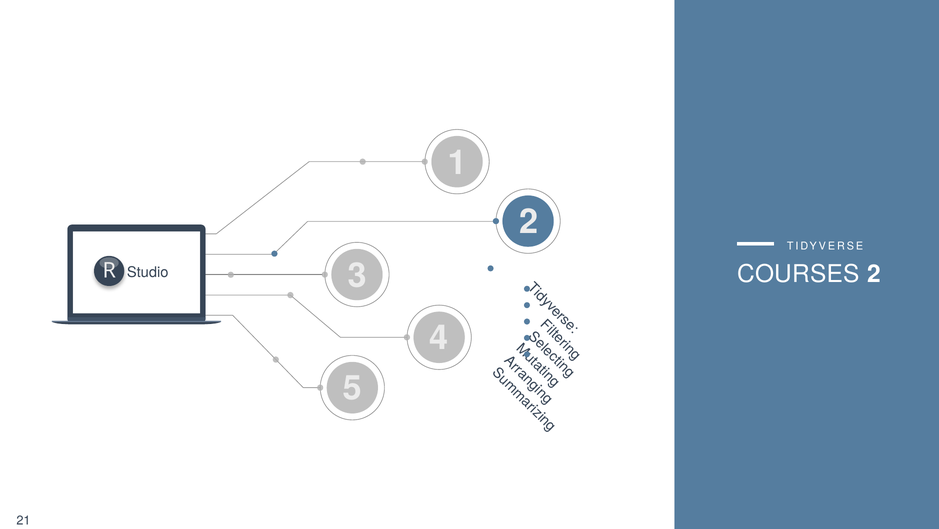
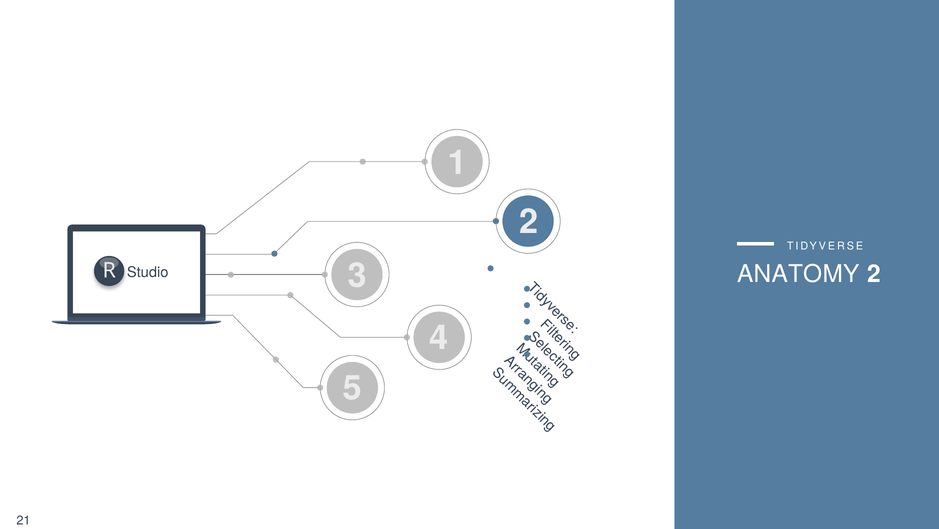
COURSES: COURSES -> ANATOMY (798, 274)
